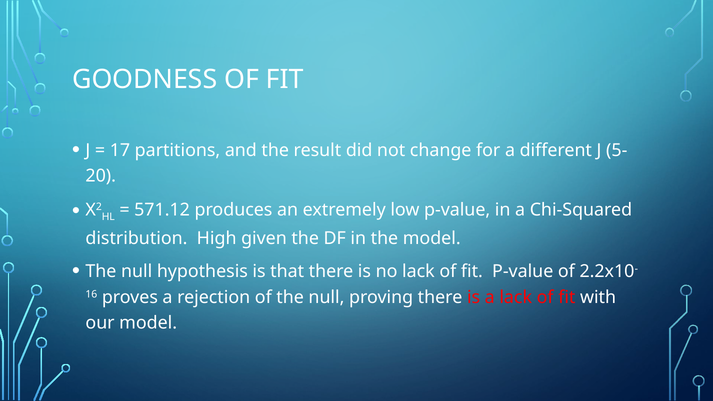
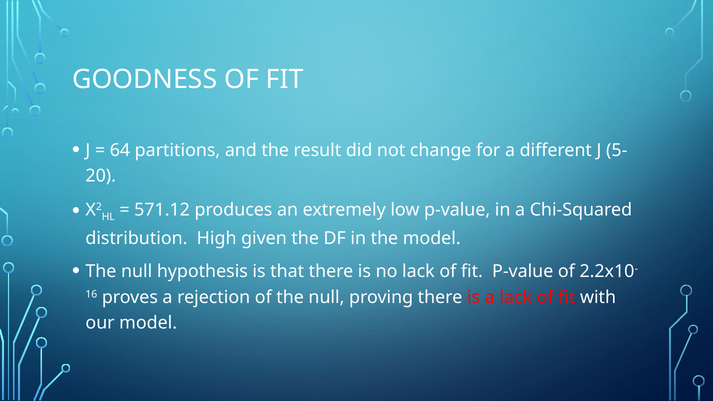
17: 17 -> 64 (120, 150)
